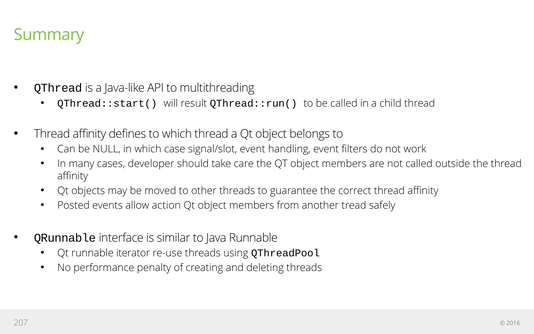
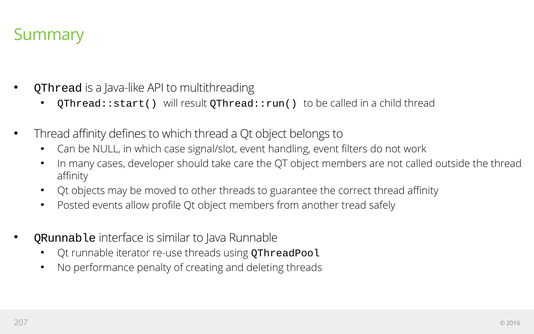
action: action -> profile (166, 205)
